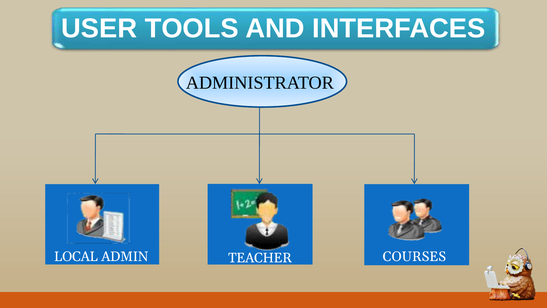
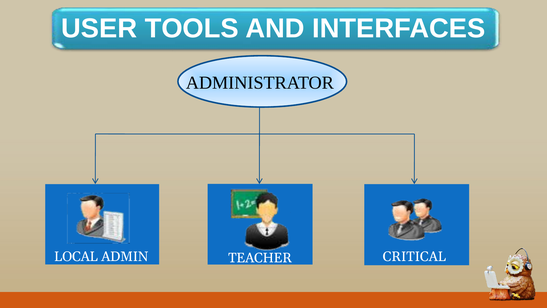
COURSES: COURSES -> CRITICAL (414, 256)
